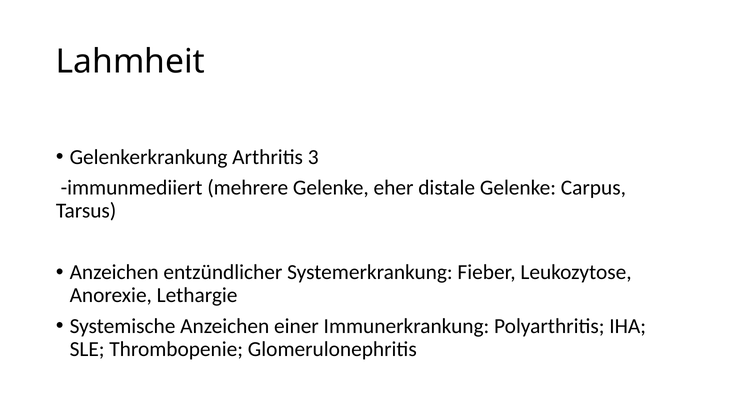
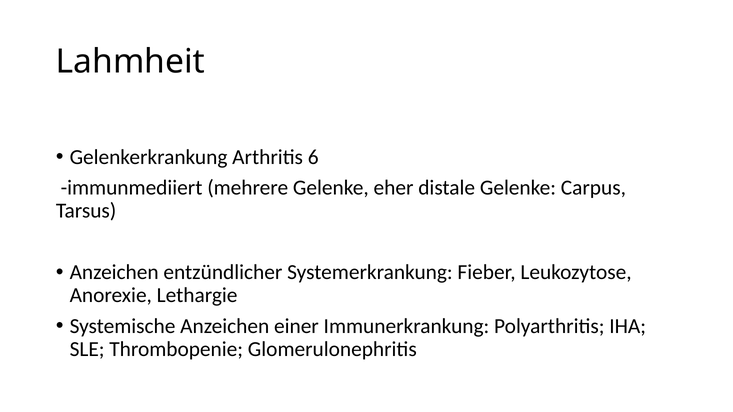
3: 3 -> 6 (313, 157)
